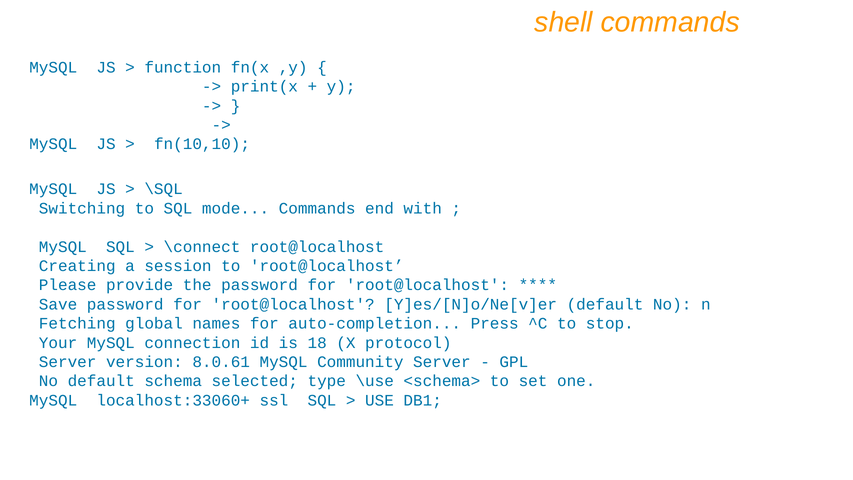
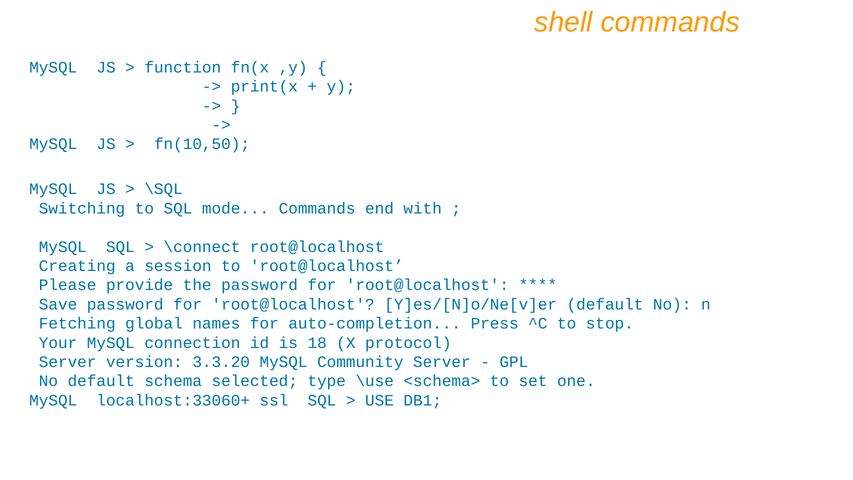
fn(10,10: fn(10,10 -> fn(10,50 (202, 144)
8.0.61: 8.0.61 -> 3.3.20 (221, 362)
